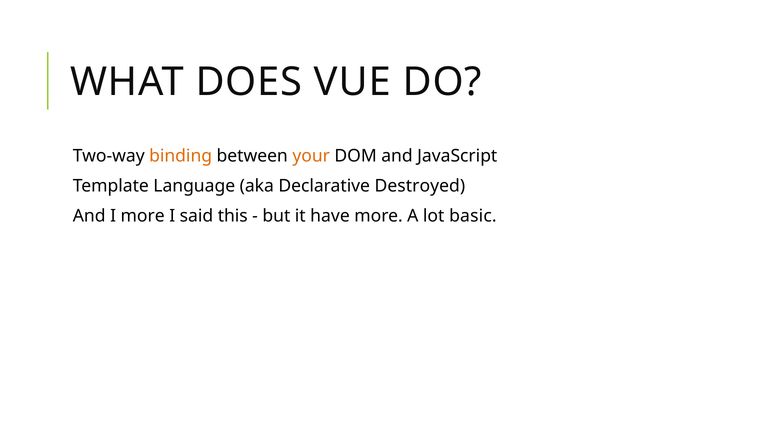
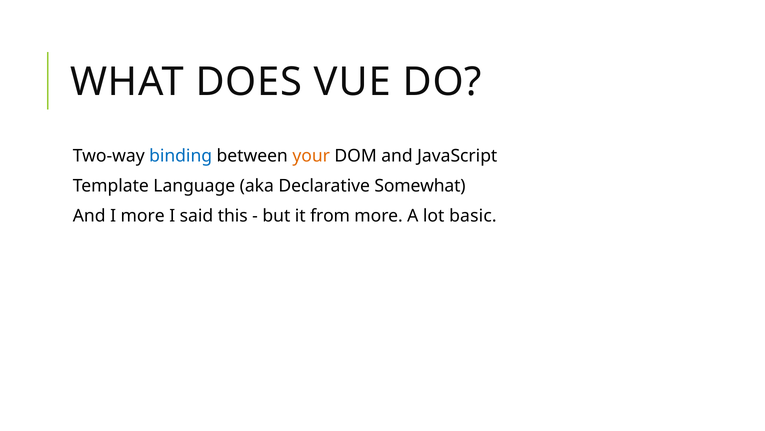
binding colour: orange -> blue (181, 156)
Destroyed: Destroyed -> Somewhat (420, 186)
have: have -> from (330, 216)
